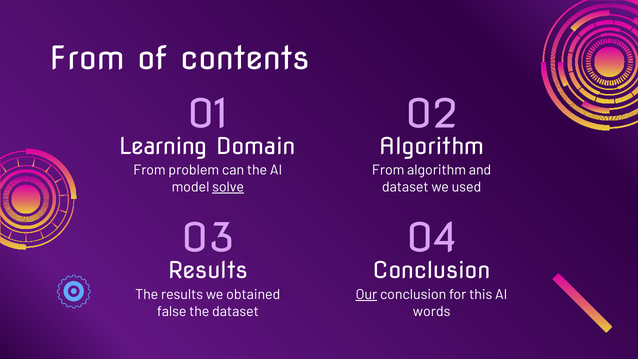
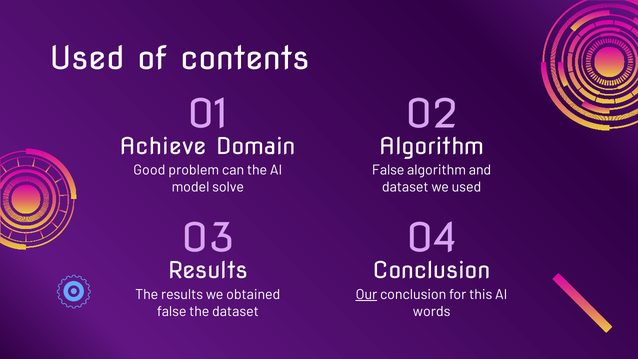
From: From -> Used (87, 59)
Learning: Learning -> Achieve (163, 146)
From: From -> Good (149, 170)
From: From -> False (388, 170)
solve underline: present -> none (228, 187)
